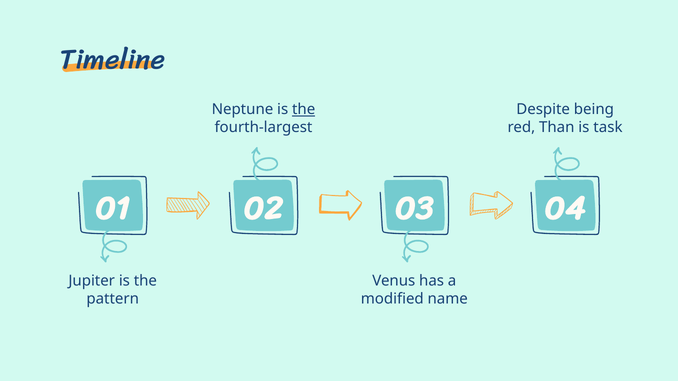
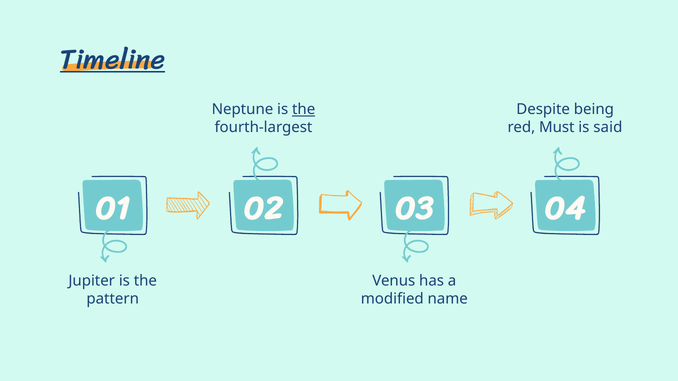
Timeline underline: none -> present (112, 60)
Than: Than -> Must (557, 128)
task: task -> said (608, 128)
